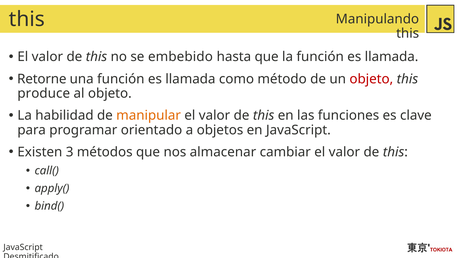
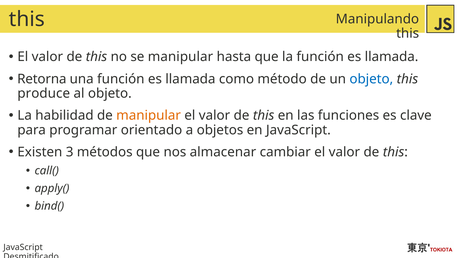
se embebido: embebido -> manipular (180, 57)
Retorne: Retorne -> Retorna (42, 79)
objeto colour: red -> blue (371, 79)
